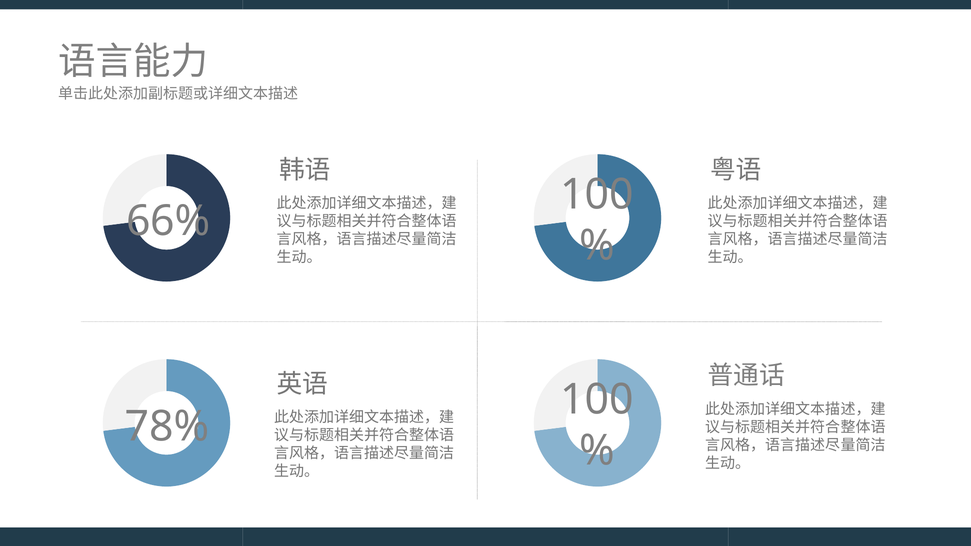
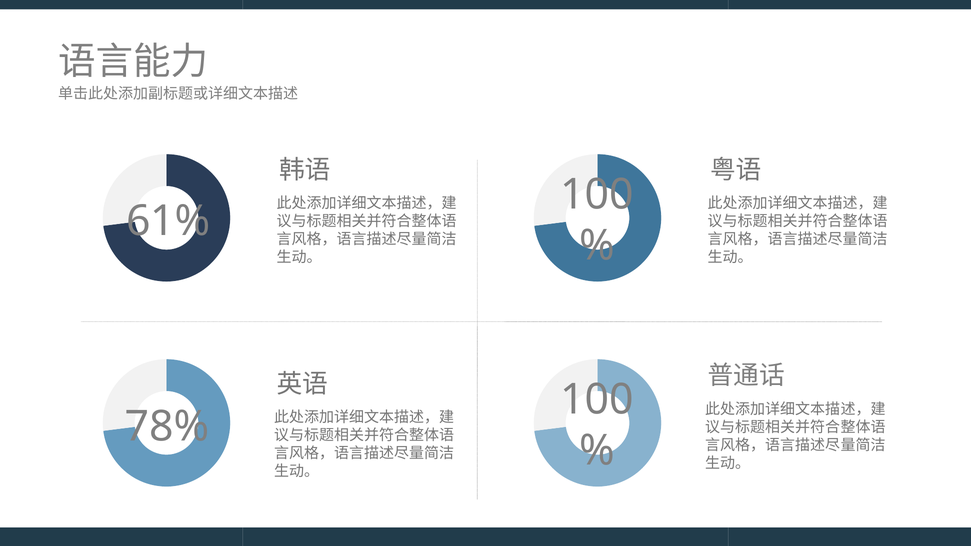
66%: 66% -> 61% (168, 221)
